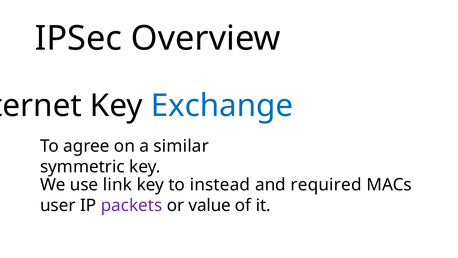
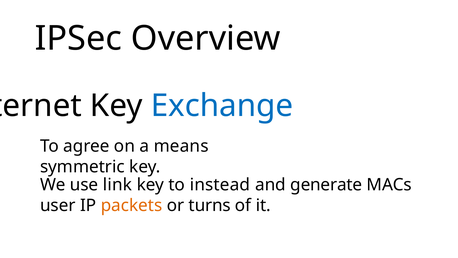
similar: similar -> means (181, 146)
required: required -> generate (326, 184)
packets colour: purple -> orange (132, 205)
value: value -> turns (210, 205)
